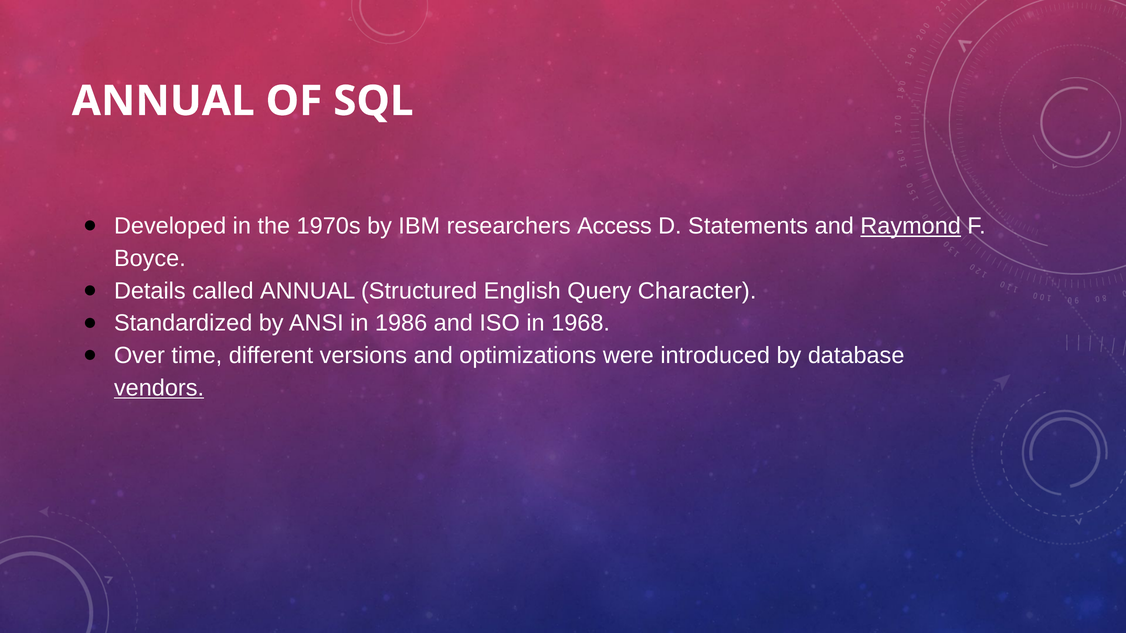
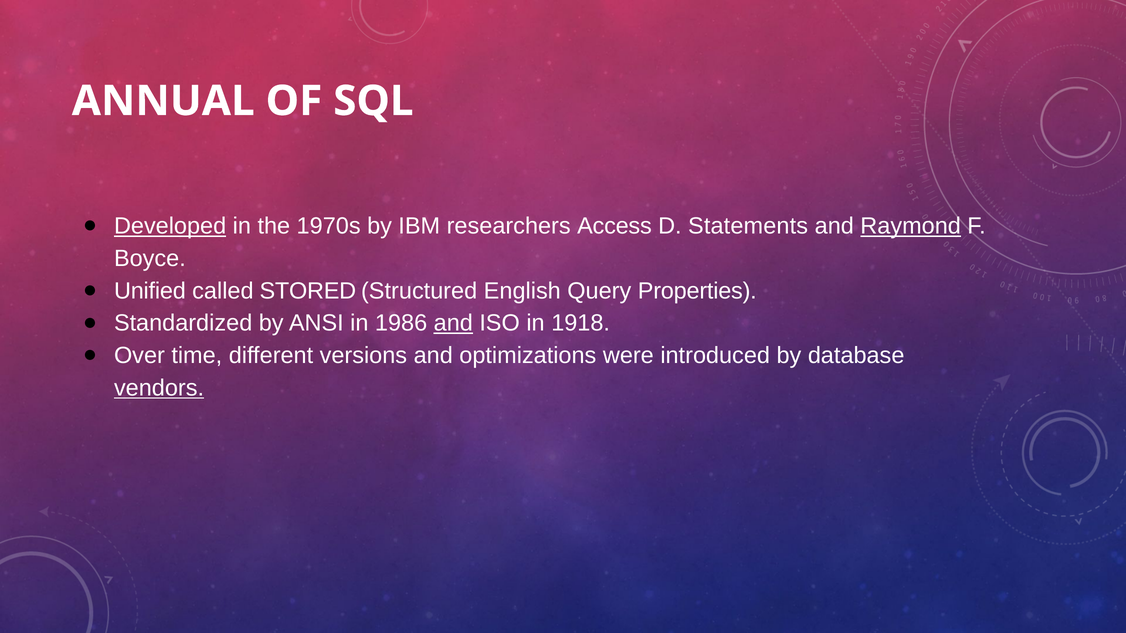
Developed underline: none -> present (170, 226)
Details: Details -> Unified (150, 291)
called ANNUAL: ANNUAL -> STORED (308, 291)
Character: Character -> Properties (697, 291)
and underline: none -> present (453, 323)
1968: 1968 -> 1918 (581, 323)
